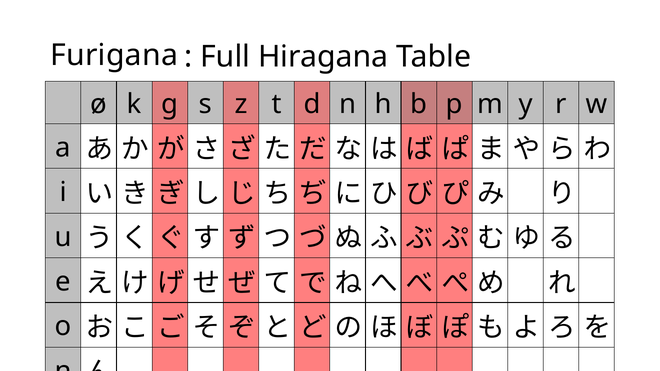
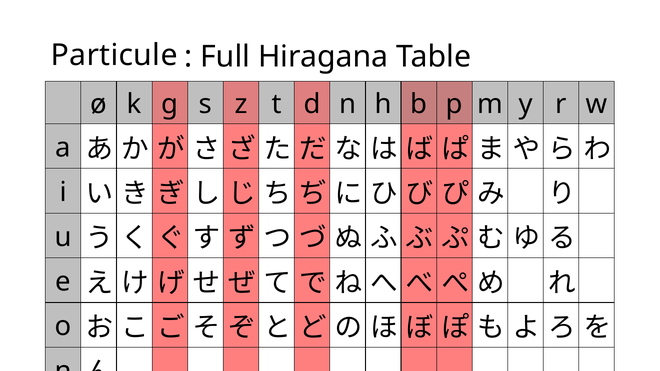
Furigana: Furigana -> Particule (114, 55)
